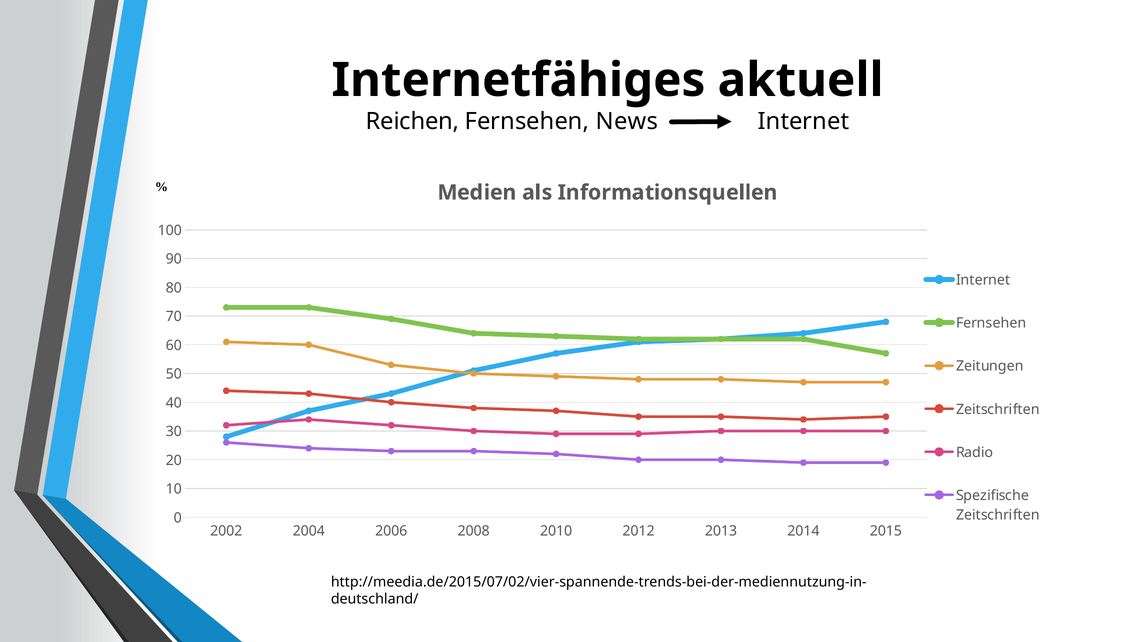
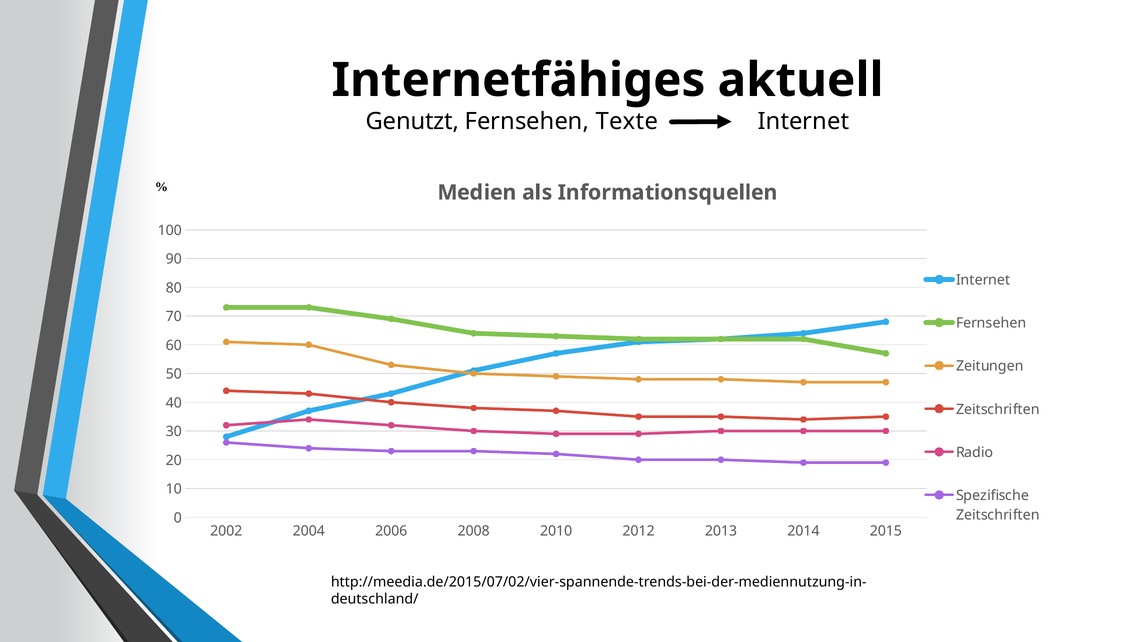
Reichen: Reichen -> Genutzt (412, 121)
News: News -> Texte (627, 121)
